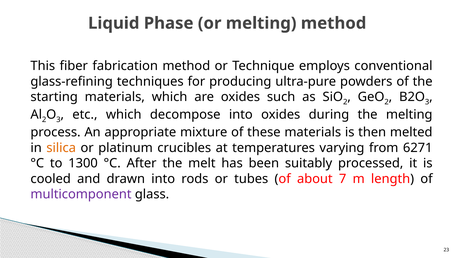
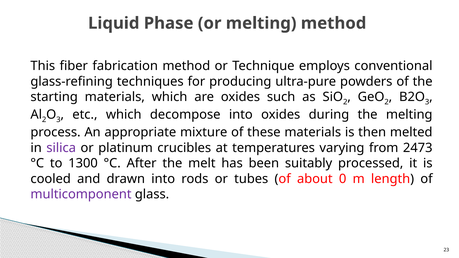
silica colour: orange -> purple (61, 148)
6271: 6271 -> 2473 (418, 148)
7: 7 -> 0 (343, 179)
